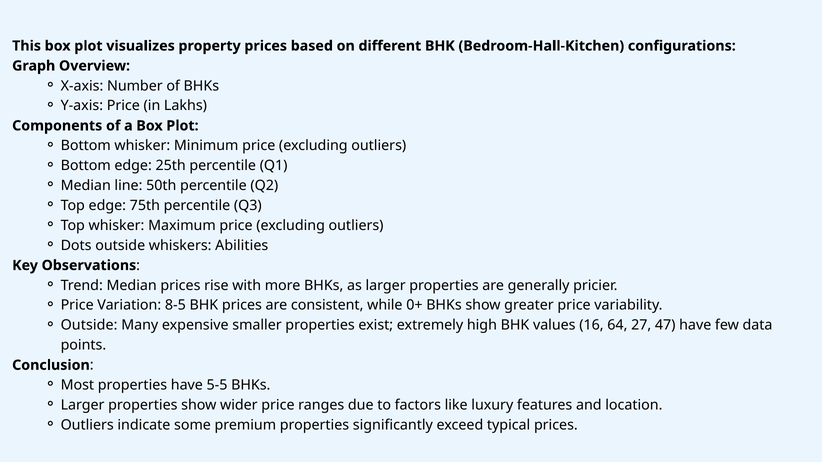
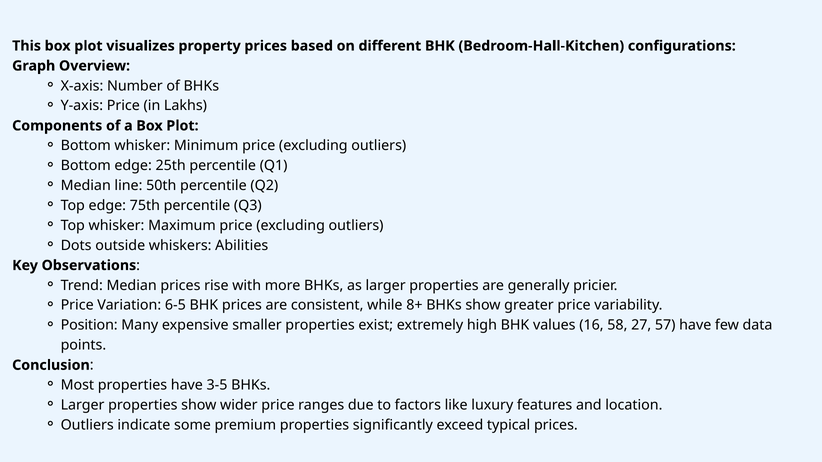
8-5: 8-5 -> 6-5 (175, 306)
0+: 0+ -> 8+ (414, 306)
Outside: Outside -> Position (89, 325)
64: 64 -> 58 (617, 325)
47: 47 -> 57 (665, 325)
5-5: 5-5 -> 3-5 (217, 385)
